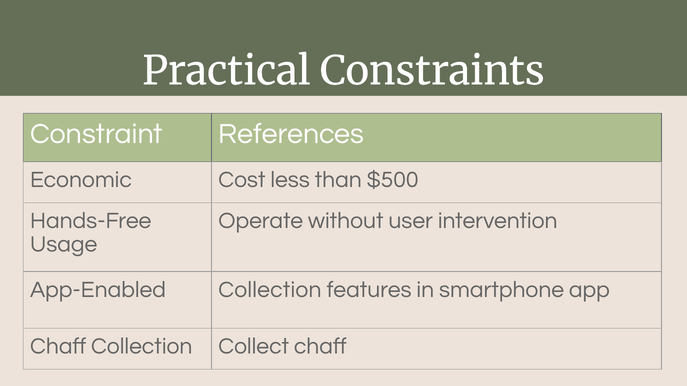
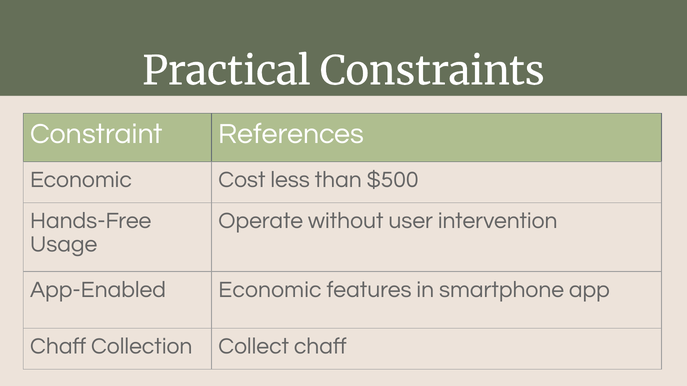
App-Enabled Collection: Collection -> Economic (270, 290)
